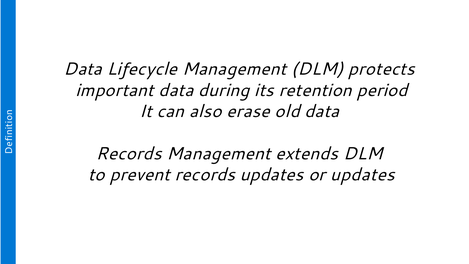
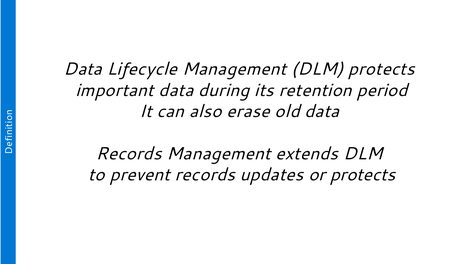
or updates: updates -> protects (363, 175)
